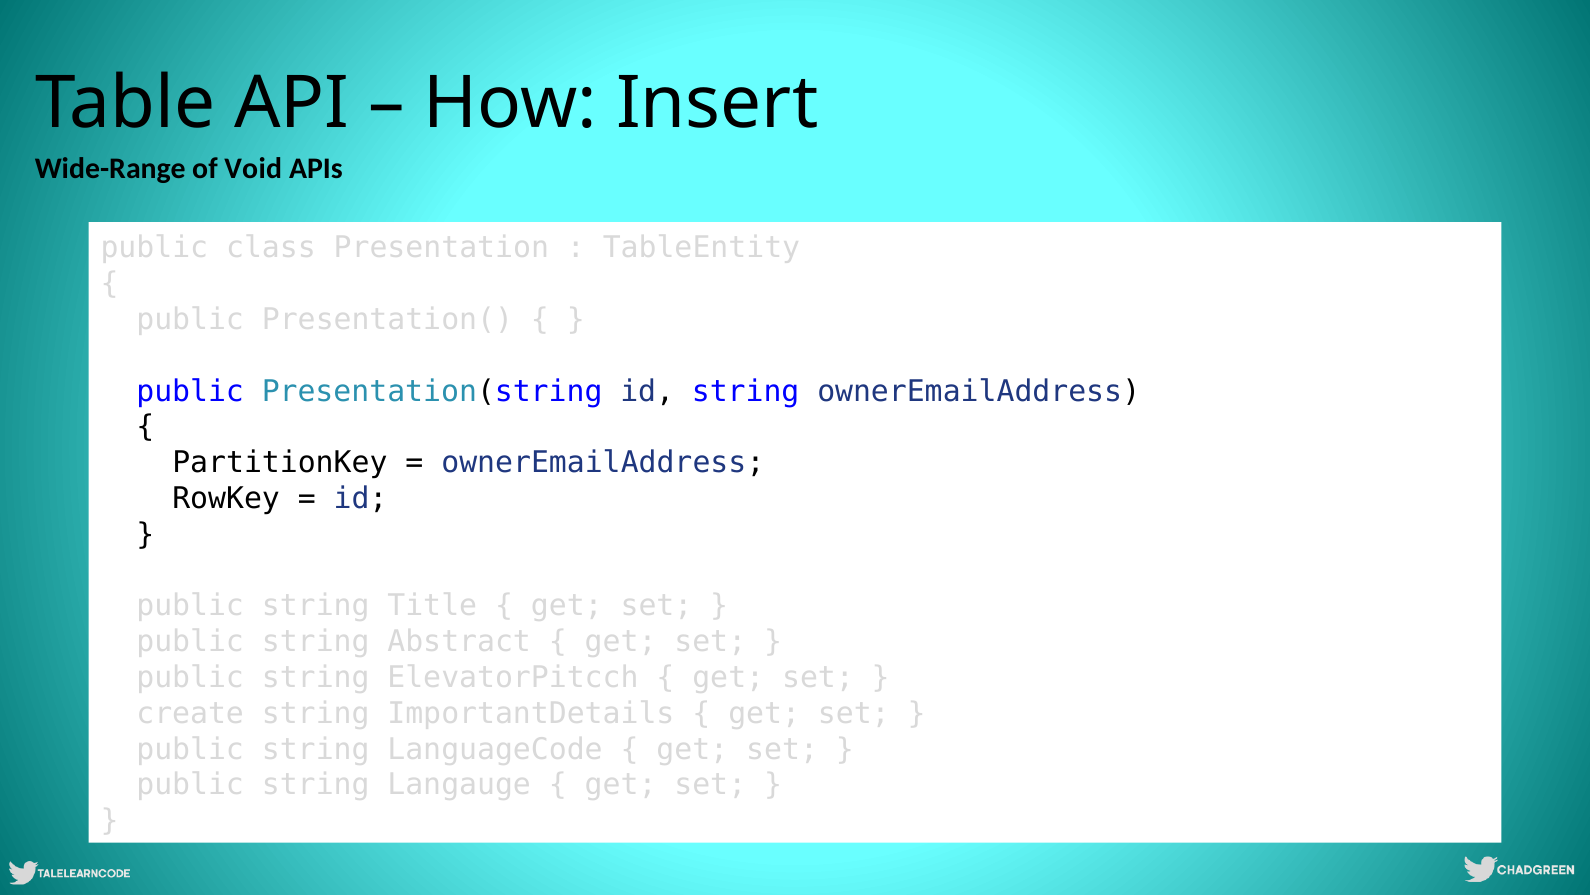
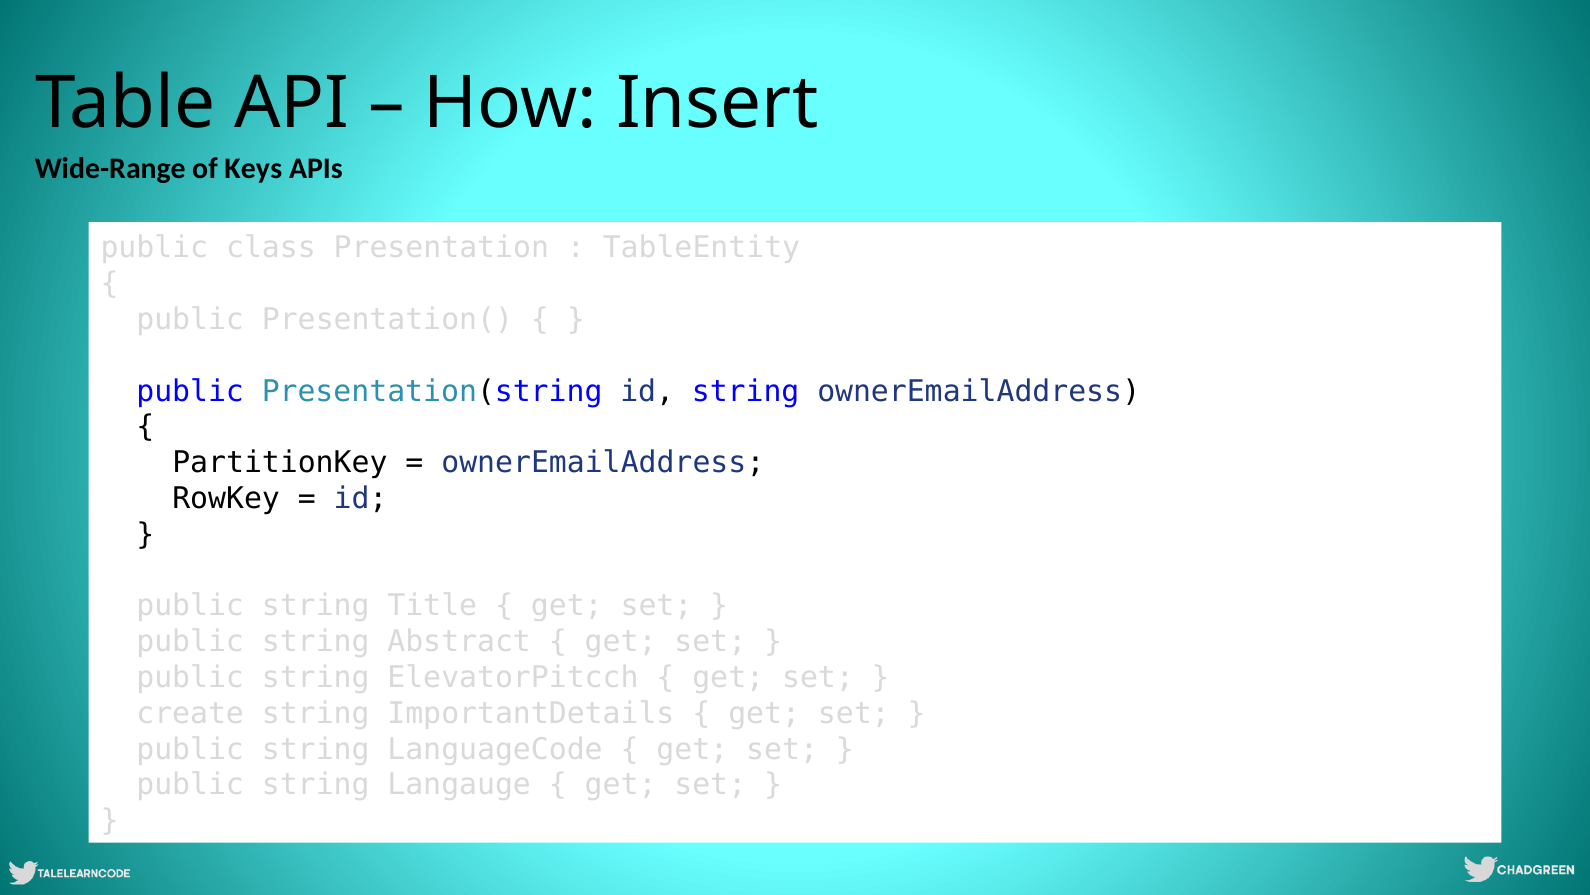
Void: Void -> Keys (253, 168)
